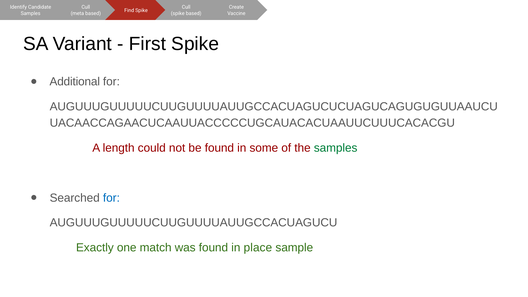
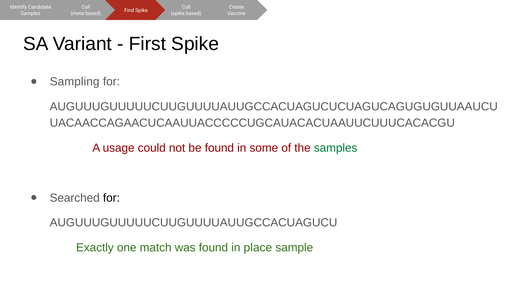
Additional: Additional -> Sampling (75, 82)
length: length -> usage (119, 148)
for colour: blue -> black (111, 198)
